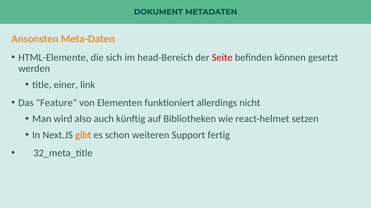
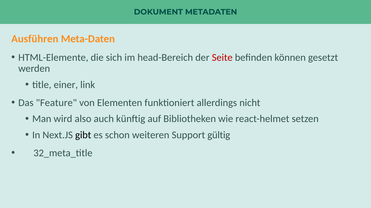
Ansonsten: Ansonsten -> Ausführen (35, 39)
gibt colour: orange -> black (83, 135)
fertig: fertig -> gültig (219, 135)
